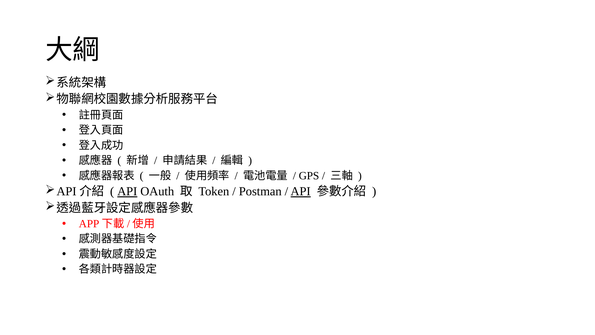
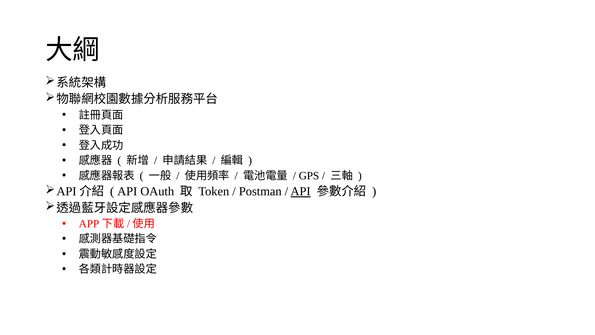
API underline: present -> none (127, 191)
